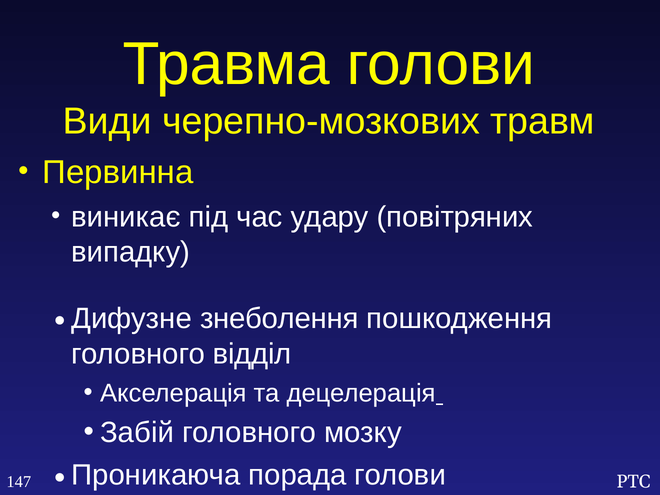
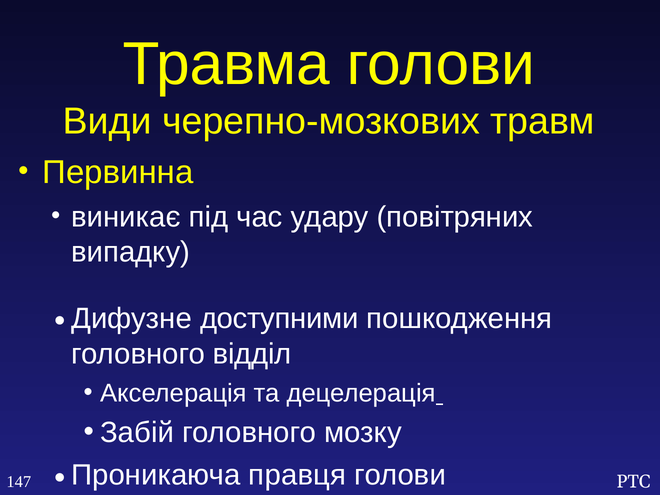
знеболення: знеболення -> доступними (279, 319)
порада: порада -> правця (297, 475)
